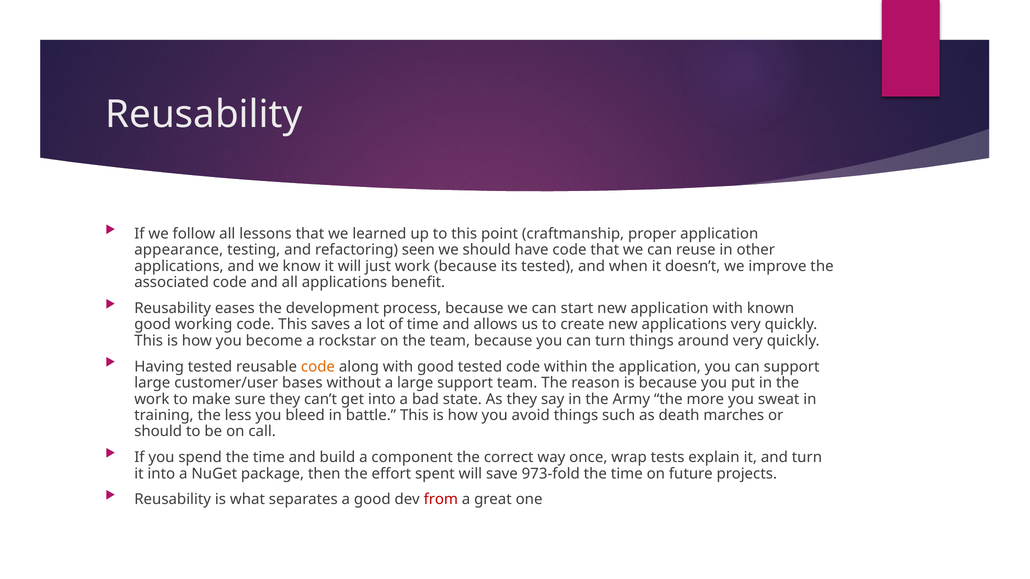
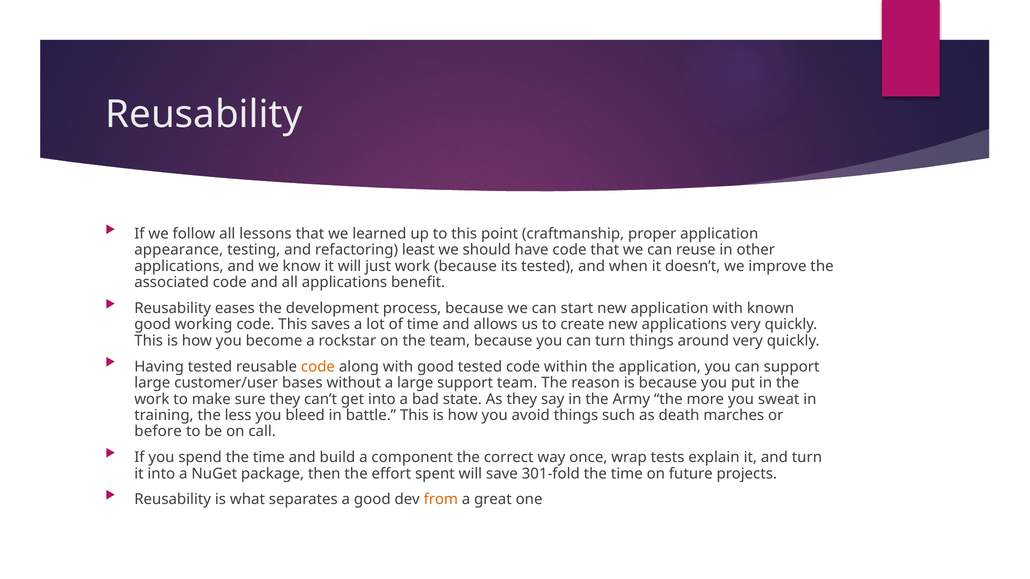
seen: seen -> least (418, 250)
should: should -> before (158, 432)
973-fold: 973-fold -> 301-fold (551, 474)
from colour: red -> orange (441, 500)
